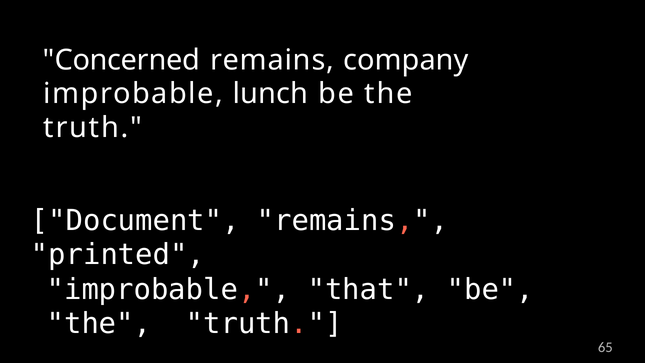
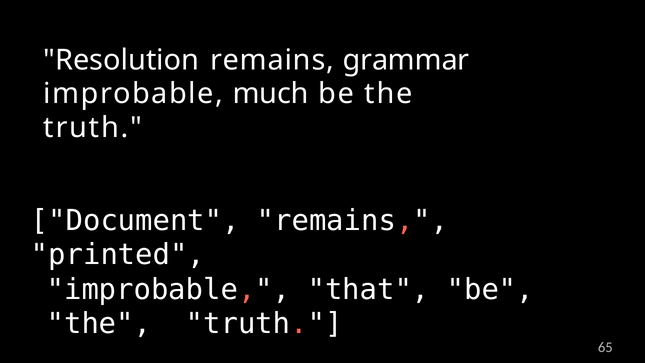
Concerned: Concerned -> Resolution (121, 60)
company: company -> grammar (406, 60)
lunch: lunch -> much (271, 94)
